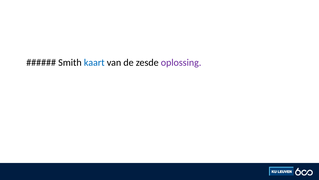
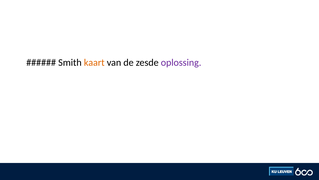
kaart colour: blue -> orange (94, 62)
